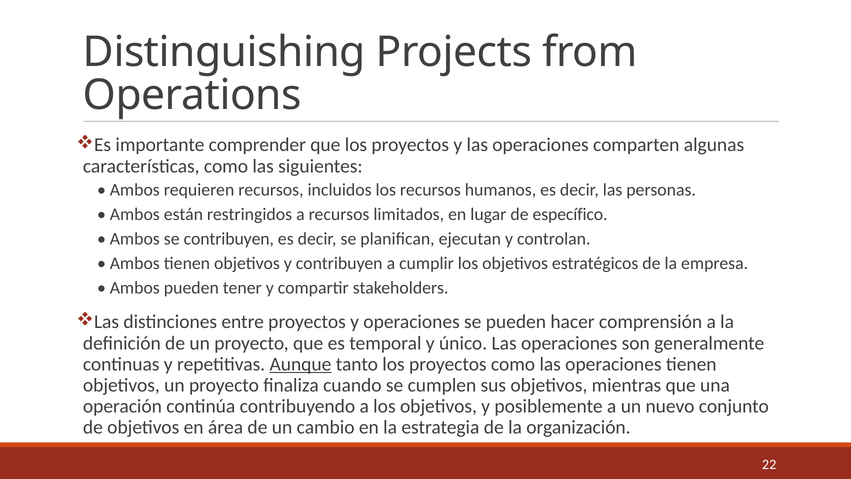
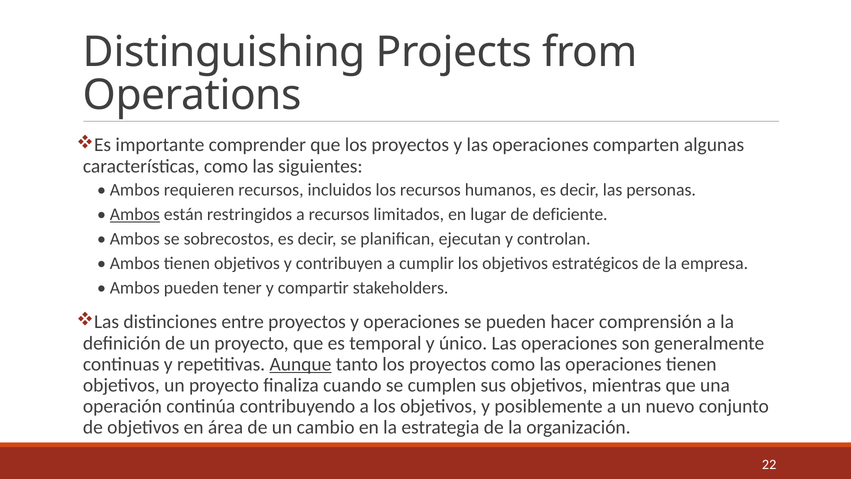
Ambos underline: none -> present (135, 214)
específico: específico -> deficiente (570, 214)
se contribuyen: contribuyen -> sobrecostos (229, 239)
